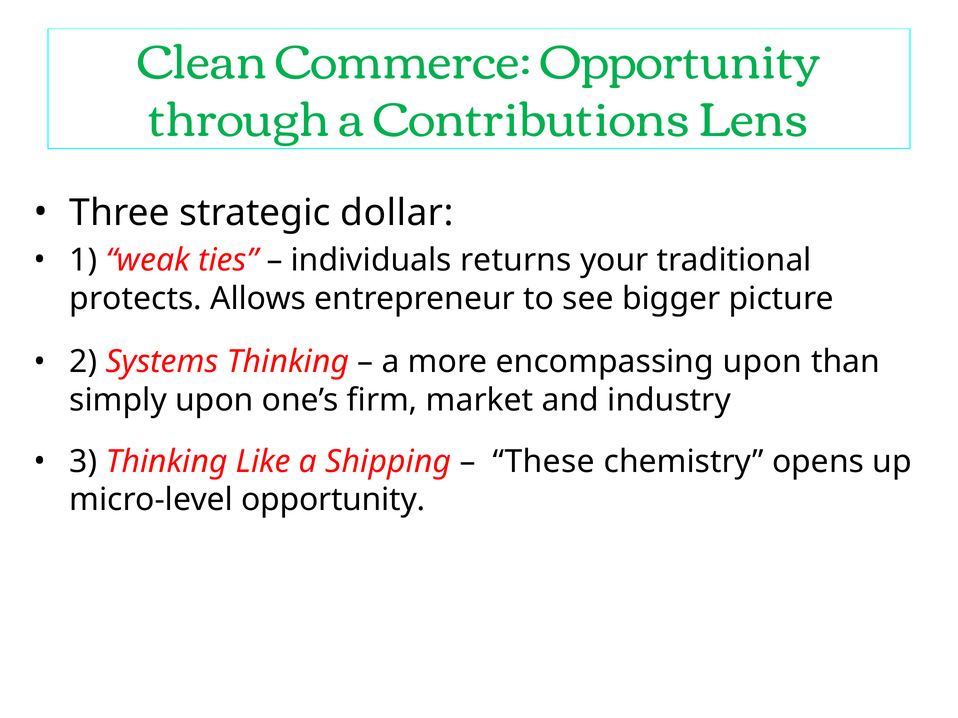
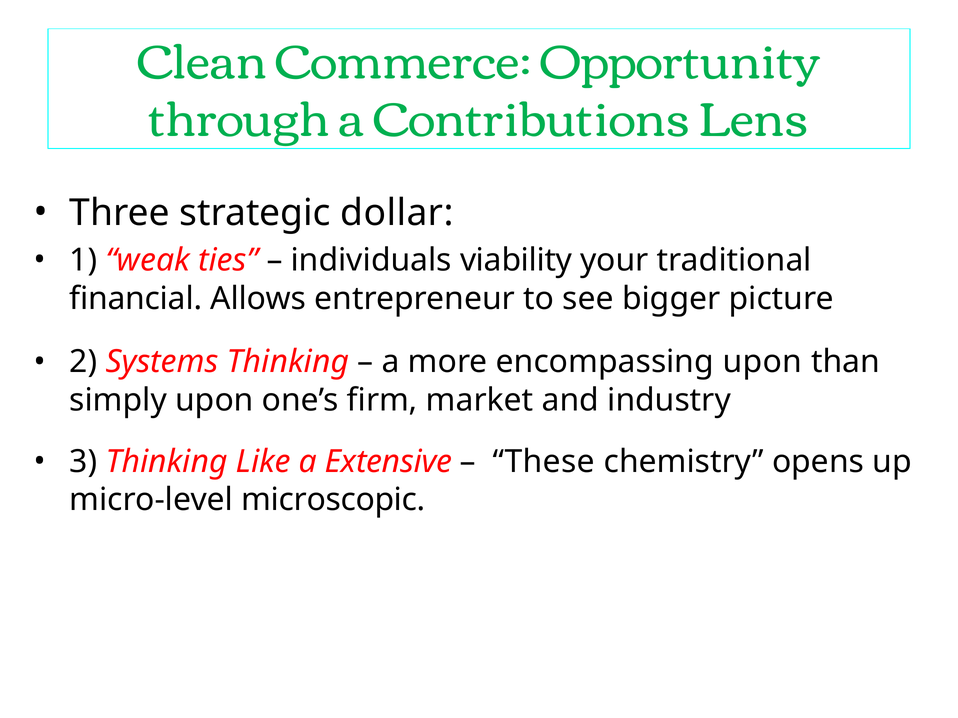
returns: returns -> viability (516, 260)
protects: protects -> financial (136, 299)
Shipping: Shipping -> Extensive (388, 462)
micro-level opportunity: opportunity -> microscopic (333, 500)
